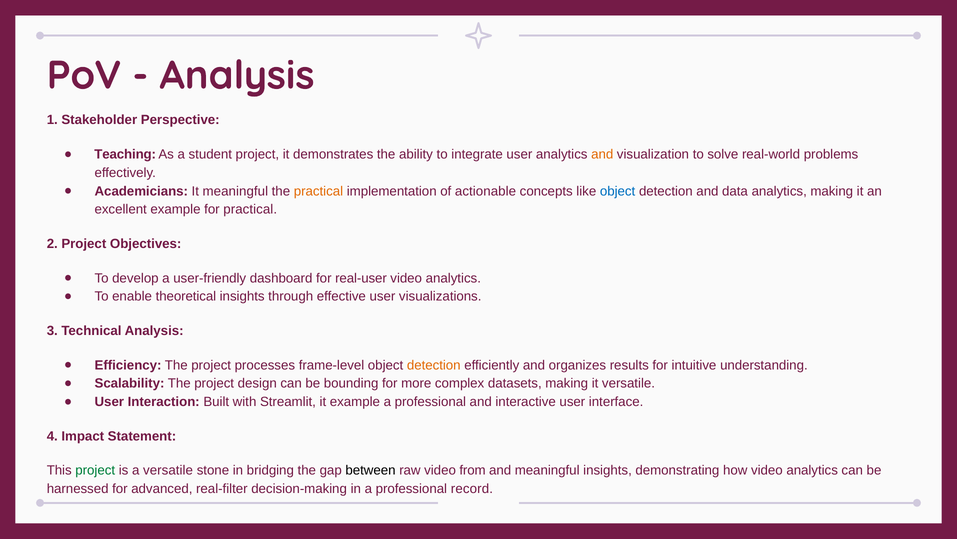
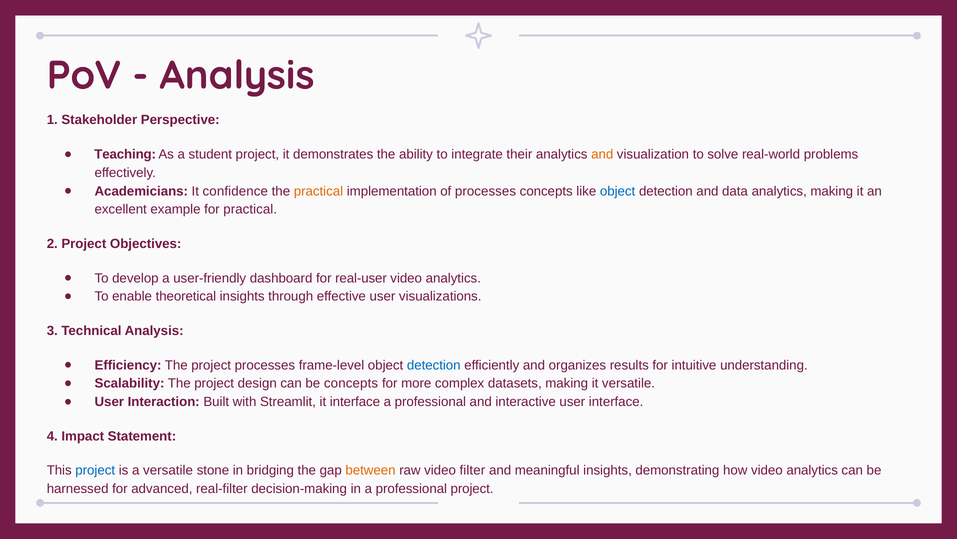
integrate user: user -> their (519, 154)
It meaningful: meaningful -> confidence (235, 191)
of actionable: actionable -> processes (486, 191)
detection colour: orange -> blue (434, 365)
be bounding: bounding -> concepts (351, 383)
it example: example -> interface (355, 401)
project colour: green -> blue (95, 470)
between colour: black -> orange (371, 470)
from: from -> filter (472, 470)
professional record: record -> project (472, 488)
